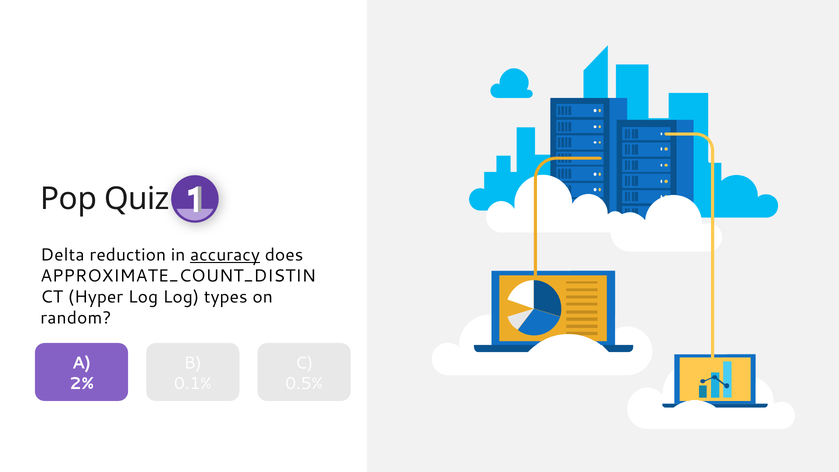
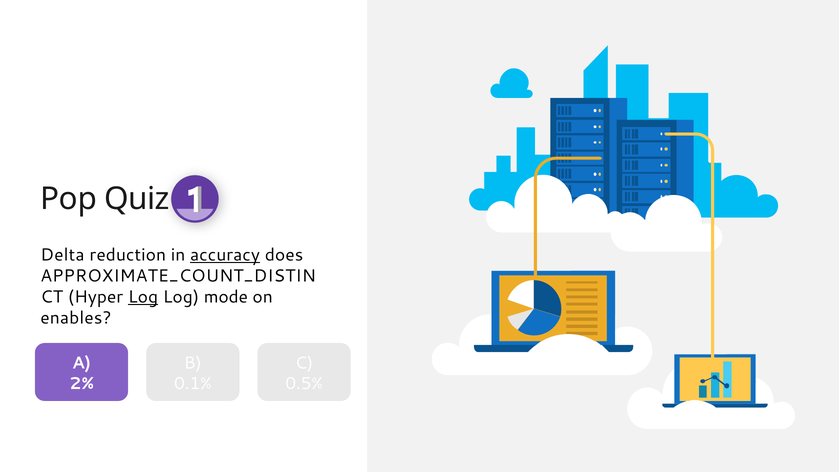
Log underline: none -> present (143, 297)
types: types -> mode (226, 297)
random: random -> enables (76, 318)
